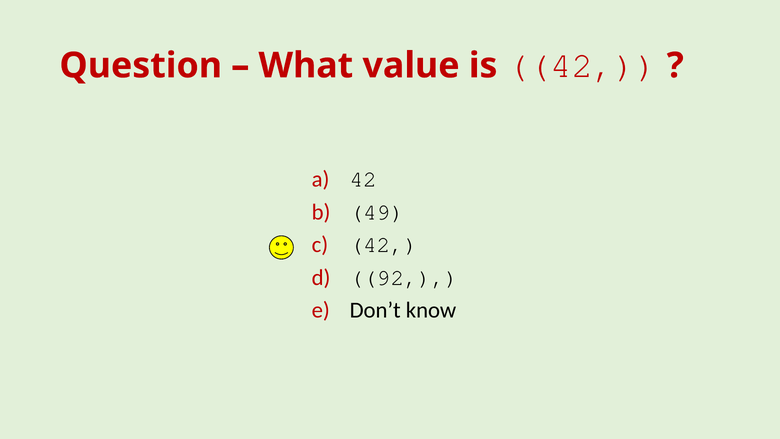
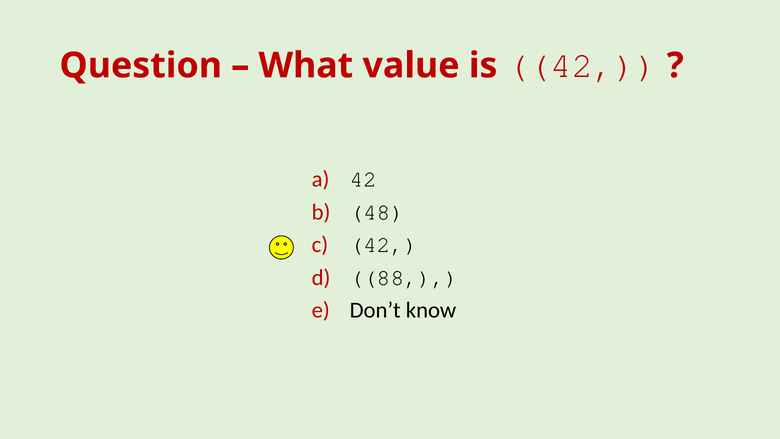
49: 49 -> 48 (377, 212)
92: 92 -> 88 (404, 277)
